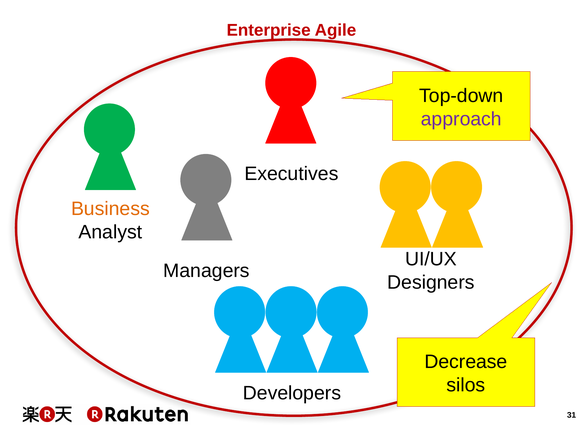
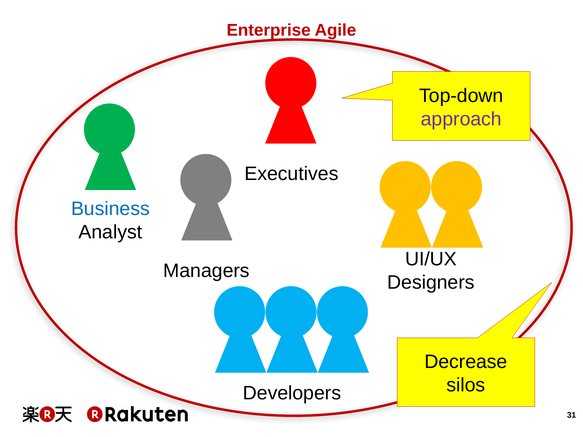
Business colour: orange -> blue (110, 209)
